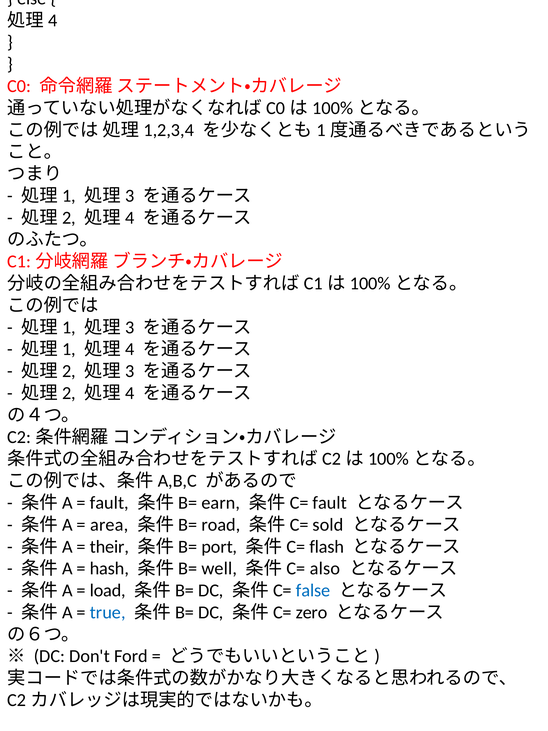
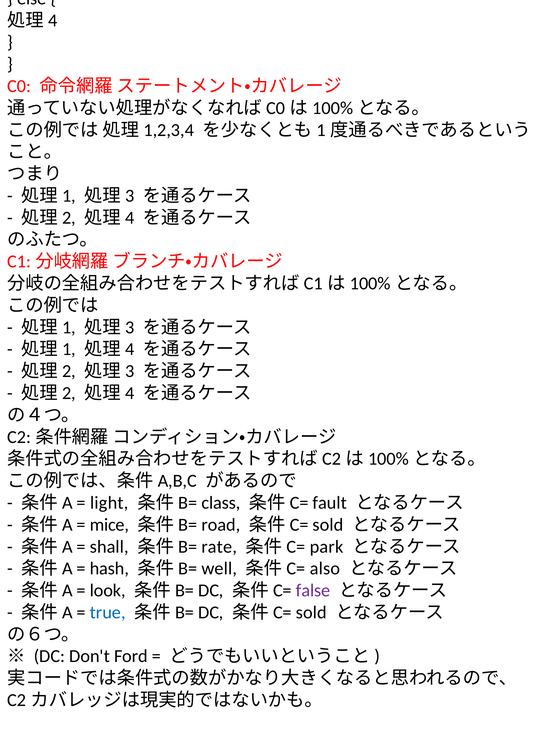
fault: fault -> light (109, 503)
earn: earn -> class (221, 503)
area: area -> mice (109, 524)
their: their -> shall (109, 546)
port: port -> rate (219, 546)
flash: flash -> park (327, 546)
load: load -> look (108, 590)
false colour: blue -> purple (313, 590)
zero: zero -> sold (311, 612)
